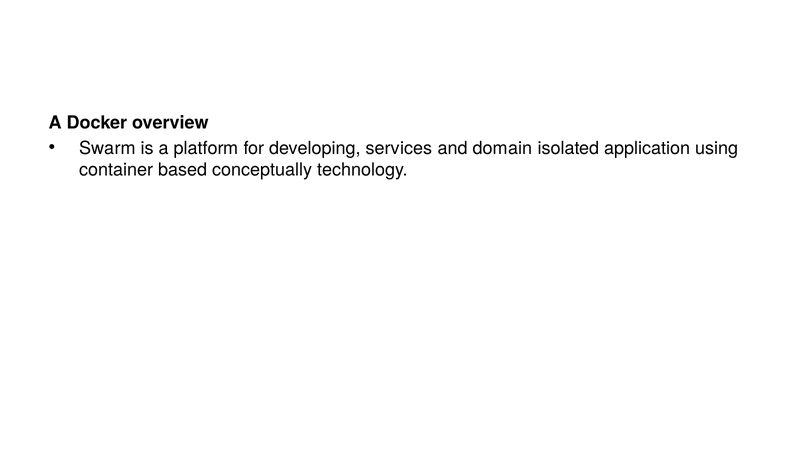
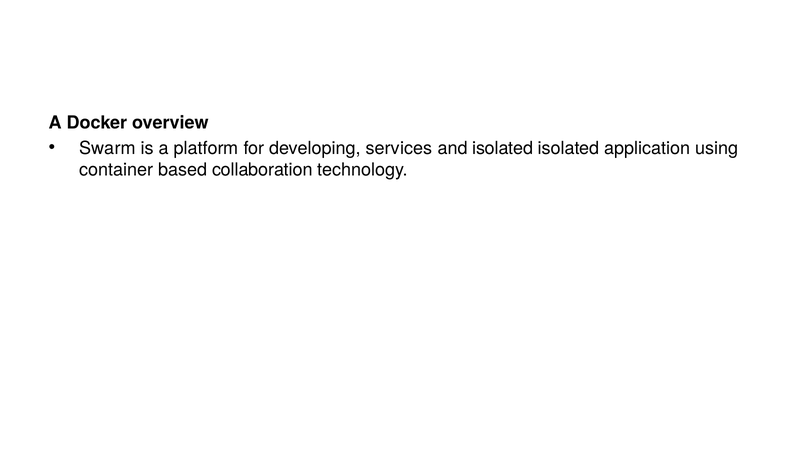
and domain: domain -> isolated (503, 148)
conceptually: conceptually -> collaboration (262, 170)
